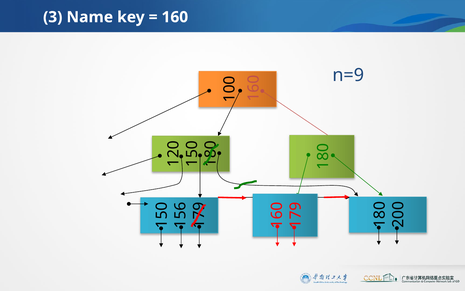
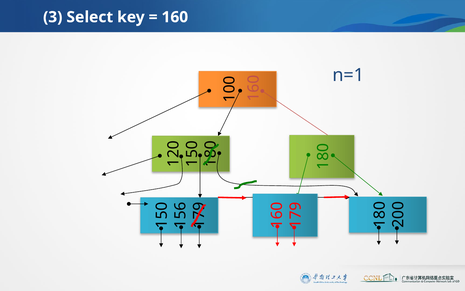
Name: Name -> Select (90, 17)
n=9: n=9 -> n=1 (348, 75)
